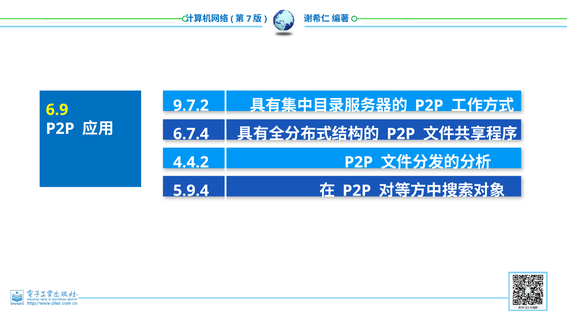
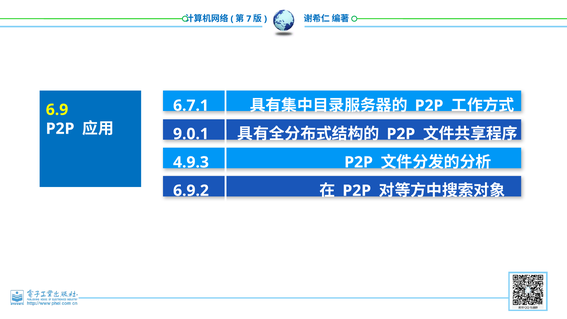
9.7.2: 9.7.2 -> 6.7.1 (191, 106)
6.7.4: 6.7.4 -> 9.0.1 (191, 134)
4.4.2: 4.4.2 -> 4.9.3 (191, 162)
5.9.4: 5.9.4 -> 6.9.2 (191, 191)
